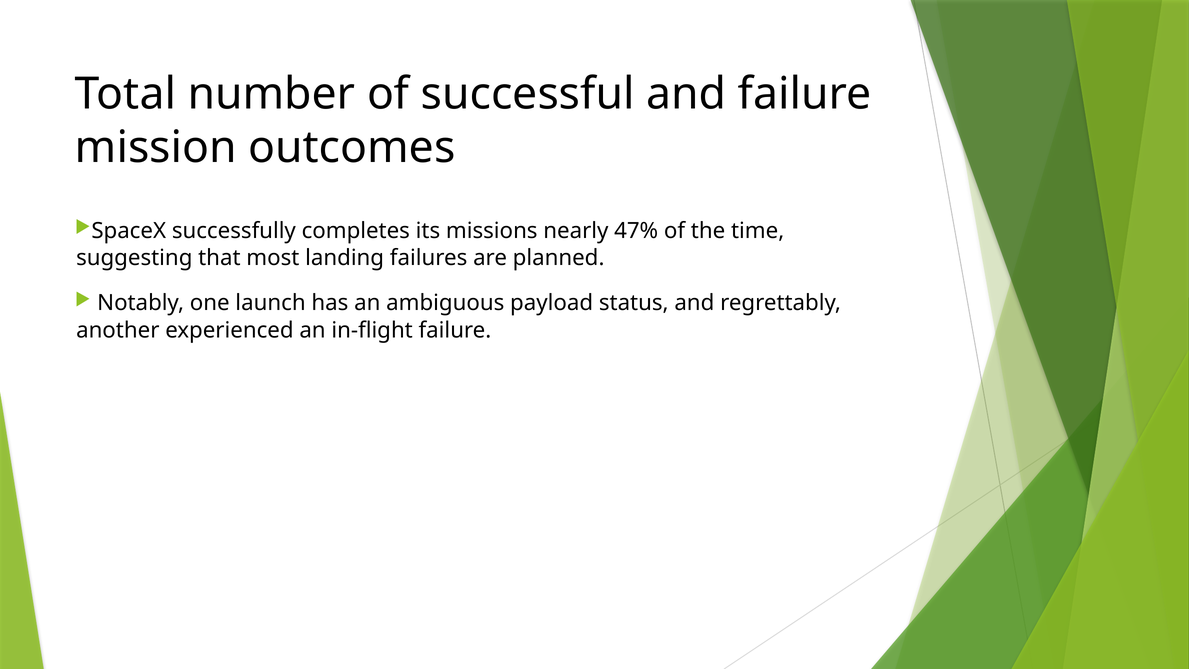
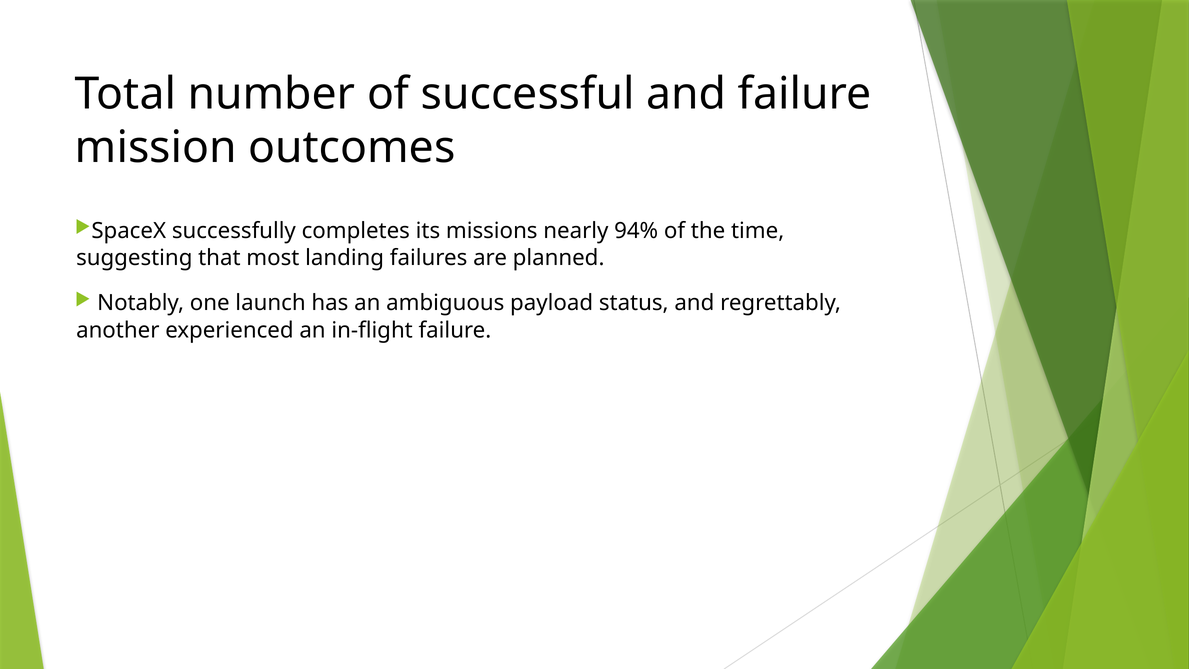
47%: 47% -> 94% (636, 231)
